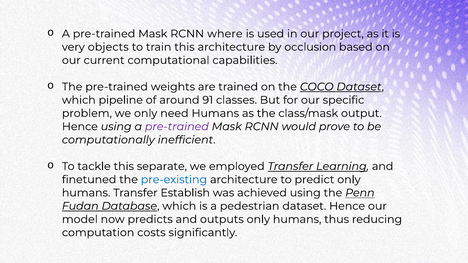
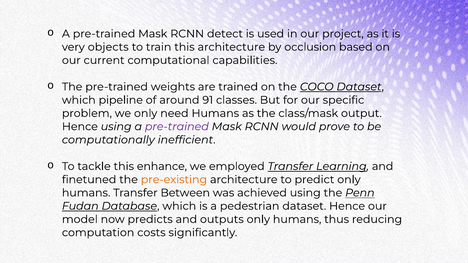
where: where -> detect (225, 34)
separate: separate -> enhance (162, 166)
pre-existing colour: blue -> orange (174, 180)
Establish: Establish -> Between (185, 193)
